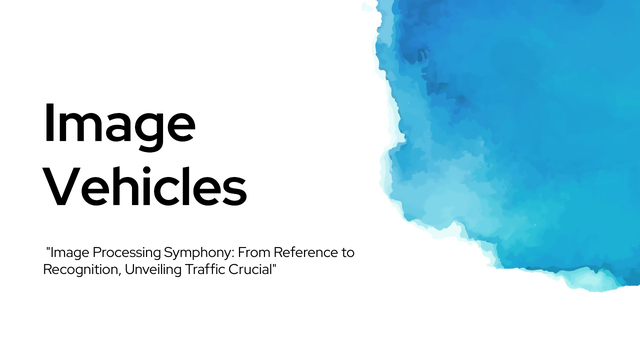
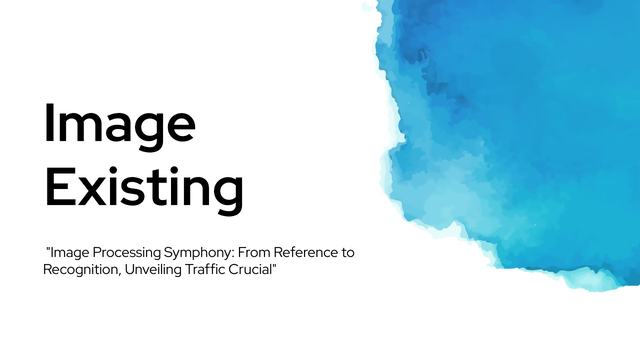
Vehicles: Vehicles -> Existing (144, 187)
